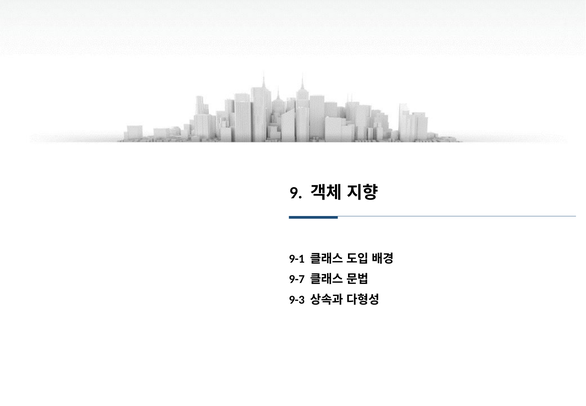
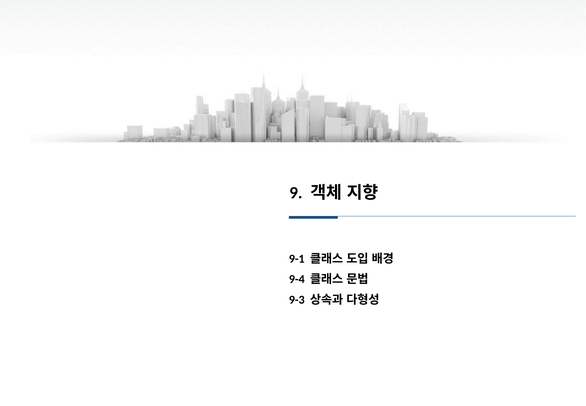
9-7: 9-7 -> 9-4 (297, 279)
